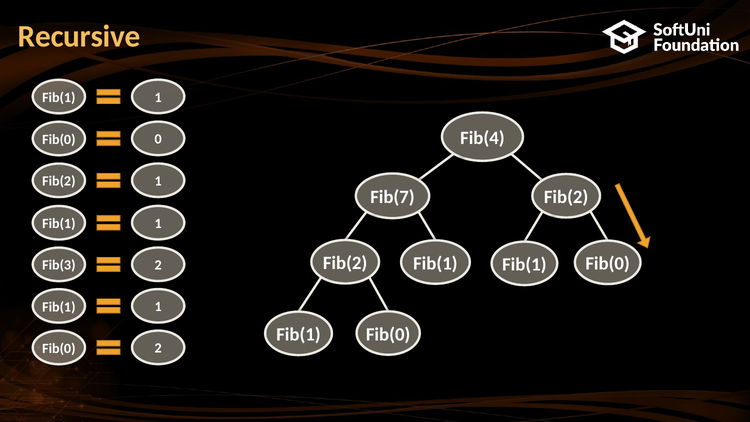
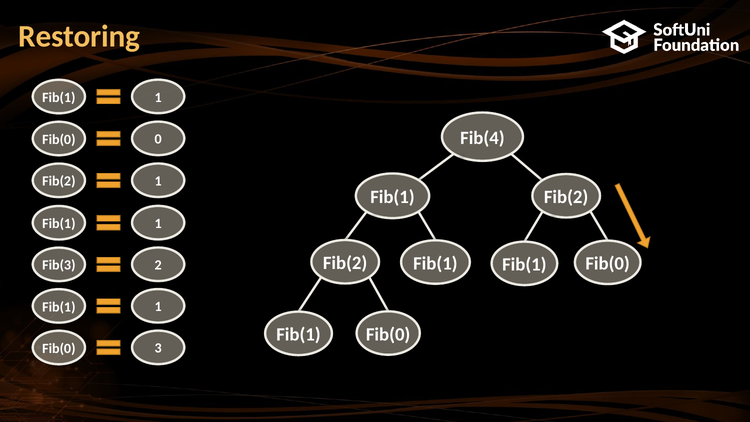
Recursive: Recursive -> Restoring (79, 36)
Fib(7: Fib(7 -> Fib(1 (392, 197)
Fib(0 2: 2 -> 3 (158, 348)
